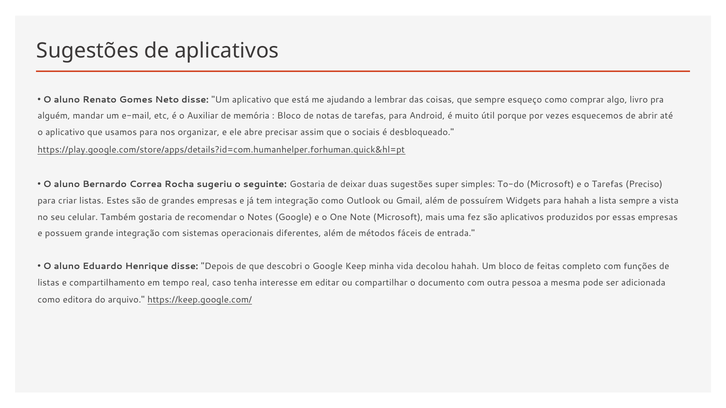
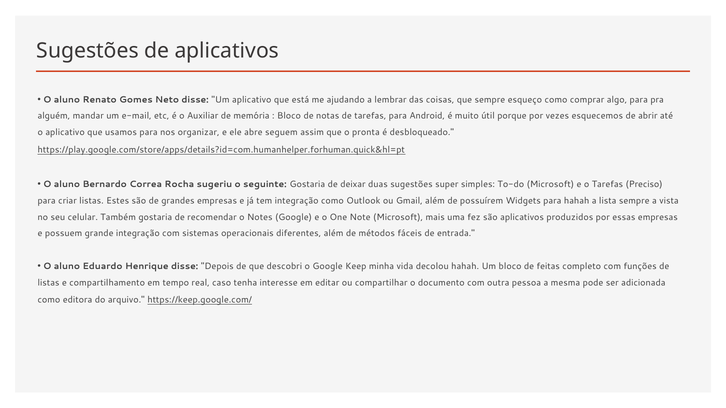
algo livro: livro -> para (639, 100)
precisar: precisar -> seguem (281, 132)
sociais: sociais -> pronta (366, 132)
